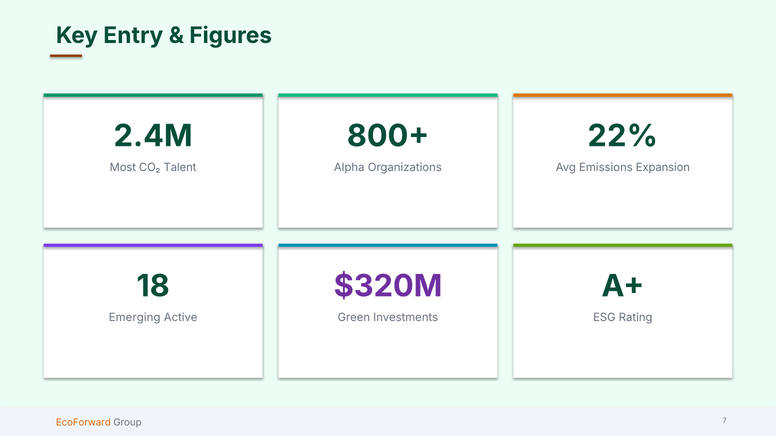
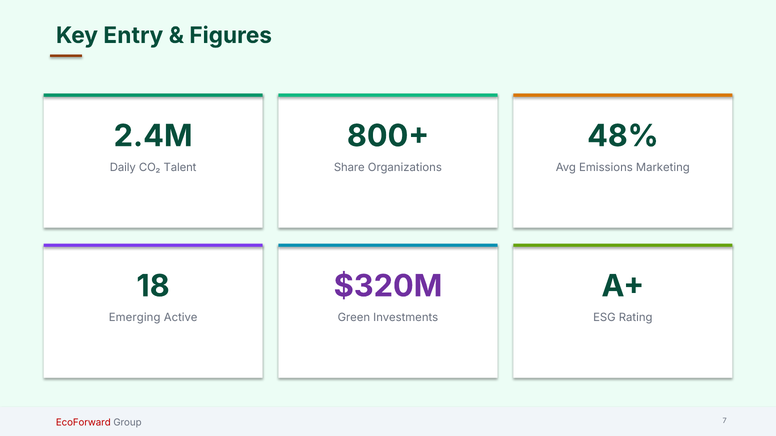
22%: 22% -> 48% (623, 136)
Most: Most -> Daily (123, 168)
Alpha: Alpha -> Share (349, 168)
Expansion: Expansion -> Marketing (663, 168)
EcoForward colour: orange -> red (83, 423)
